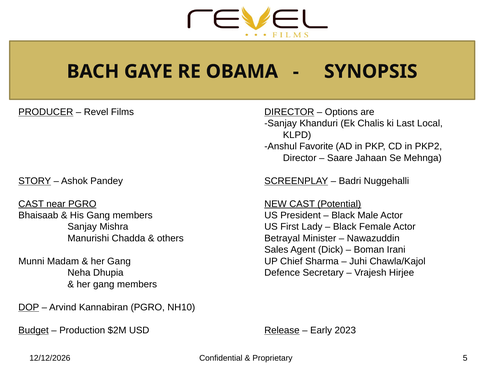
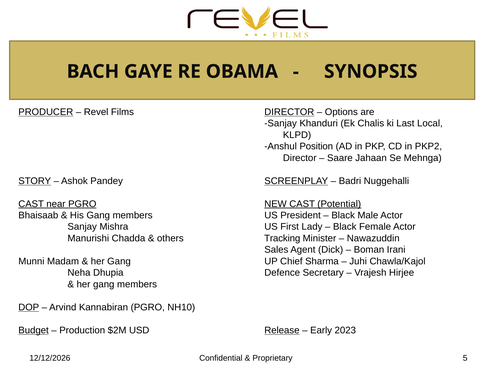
Favorite: Favorite -> Position (316, 146)
Betrayal: Betrayal -> Tracking (282, 238)
